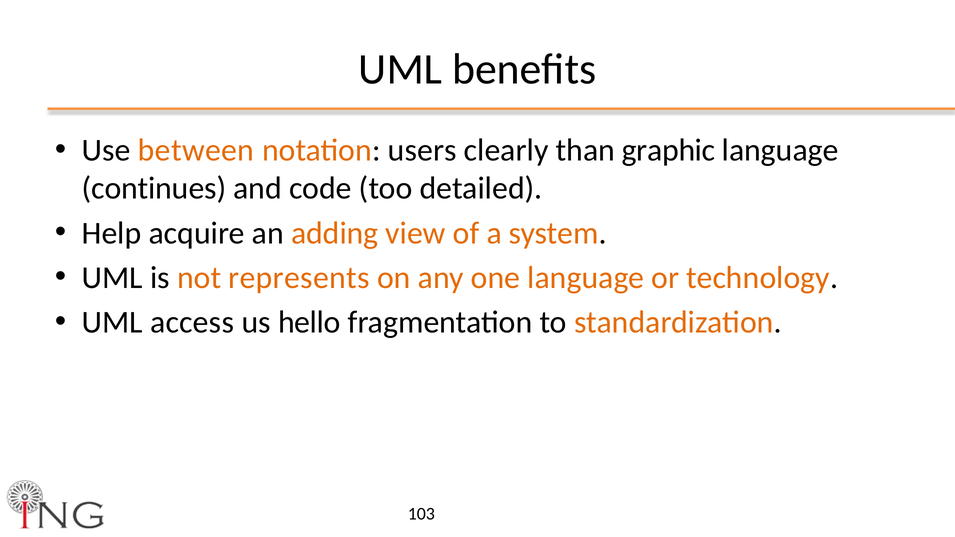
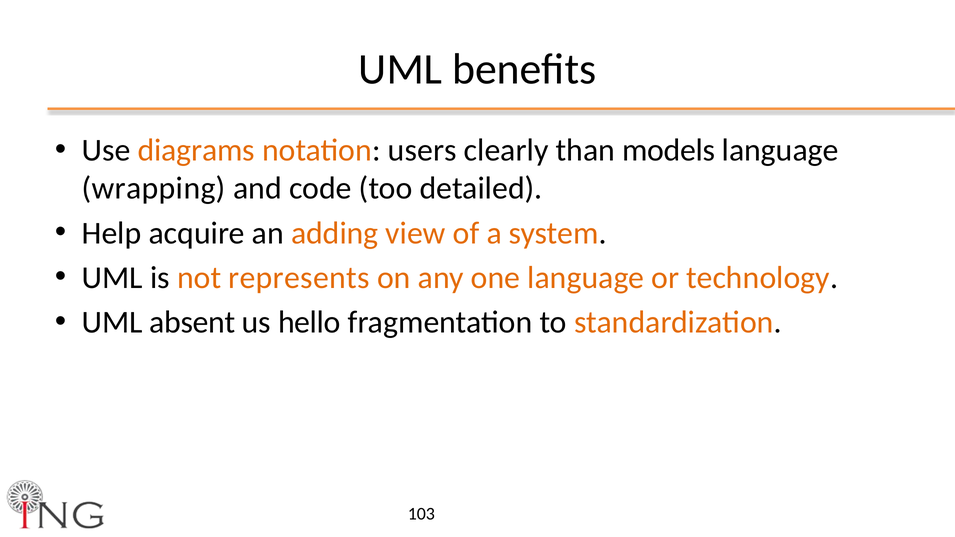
between: between -> diagrams (196, 150)
graphic: graphic -> models (669, 150)
continues: continues -> wrapping (154, 189)
access: access -> absent (192, 322)
